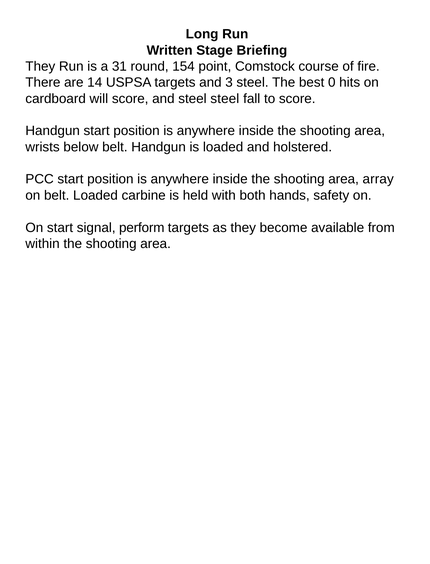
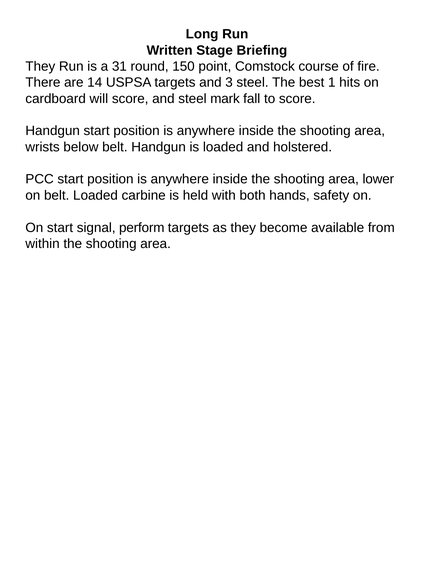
154: 154 -> 150 (184, 66)
0: 0 -> 1 (332, 83)
steel steel: steel -> mark (225, 99)
array: array -> lower (378, 179)
